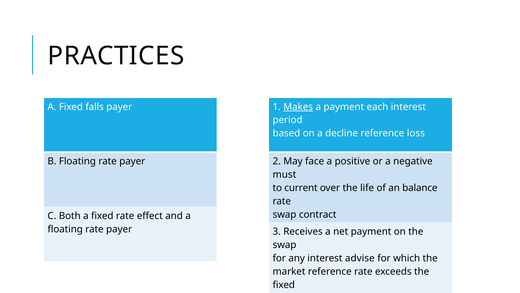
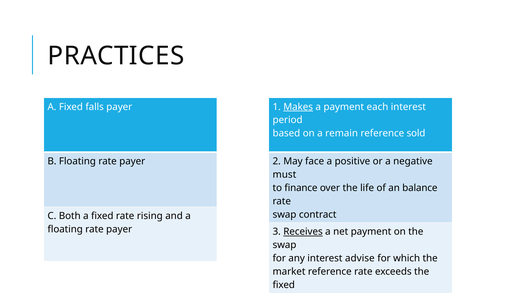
decline: decline -> remain (342, 133)
loss: loss -> sold (416, 133)
current: current -> finance (301, 188)
effect: effect -> rising (150, 216)
Receives underline: none -> present (303, 231)
